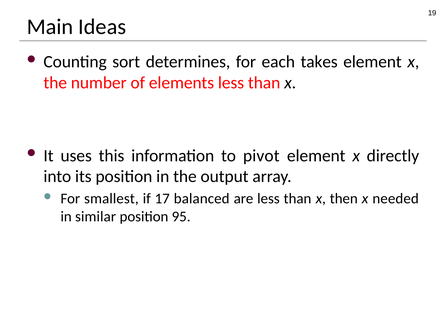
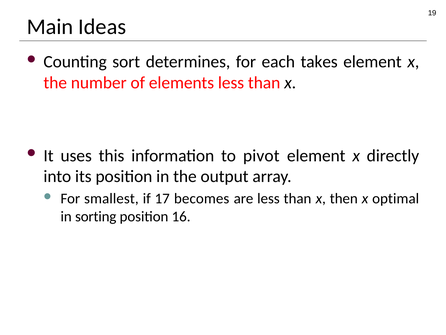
balanced: balanced -> becomes (202, 198)
needed: needed -> optimal (396, 198)
similar: similar -> sorting (96, 216)
95: 95 -> 16 (181, 216)
